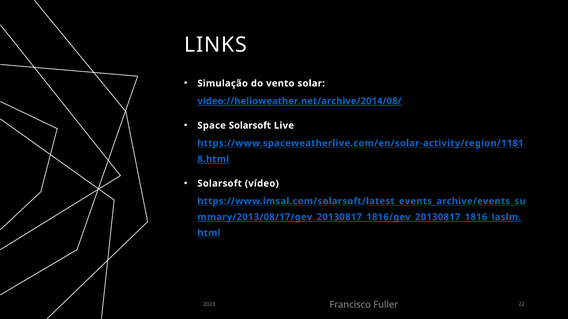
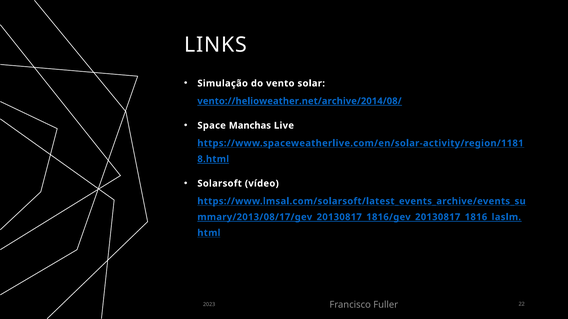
vídeo://helioweather.net/archive/2014/08/: vídeo://helioweather.net/archive/2014/08/ -> vento://helioweather.net/archive/2014/08/ (299, 101)
Space Solarsoft: Solarsoft -> Manchas (250, 126)
